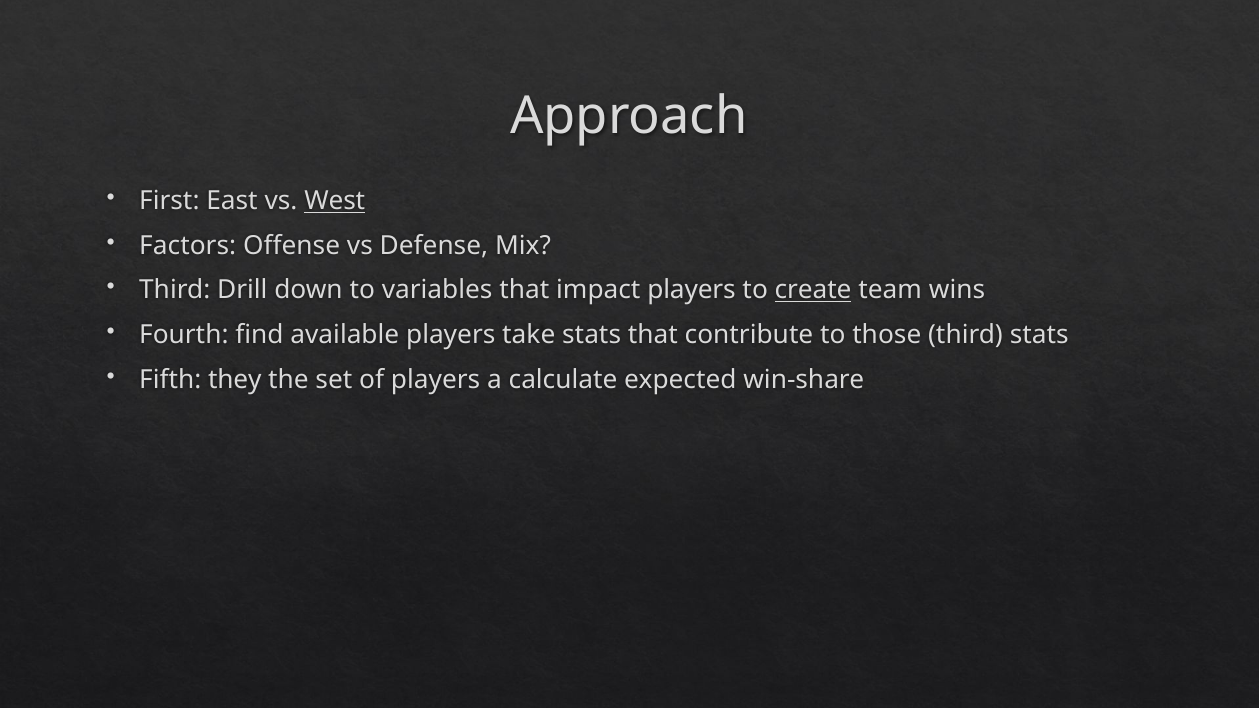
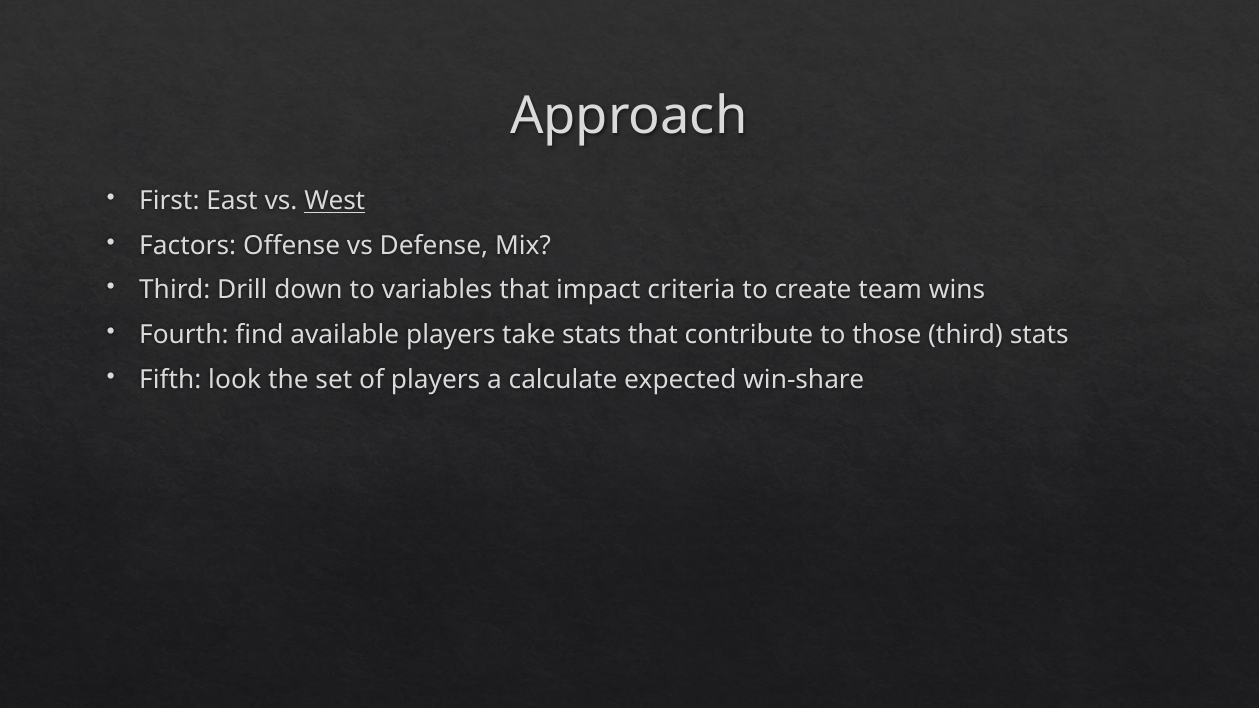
impact players: players -> criteria (691, 290)
create underline: present -> none (813, 290)
they: they -> look (235, 380)
